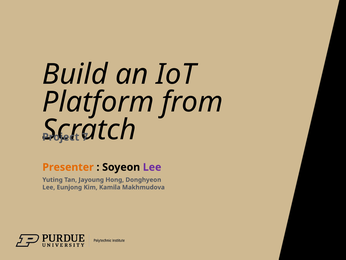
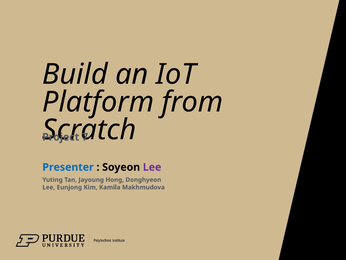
Presenter colour: orange -> blue (68, 167)
